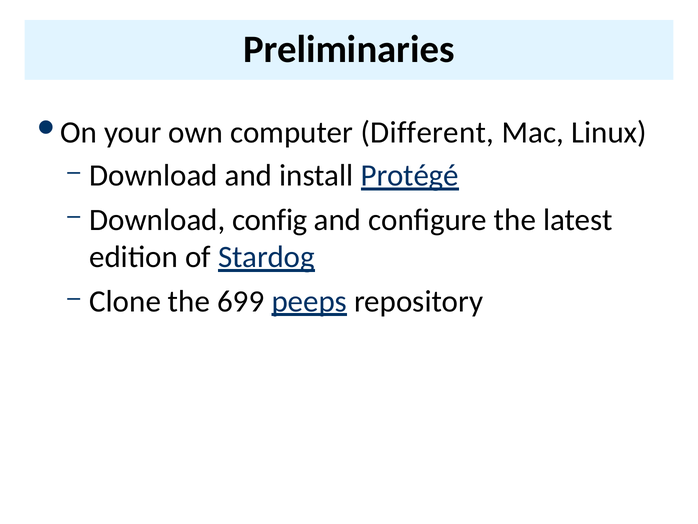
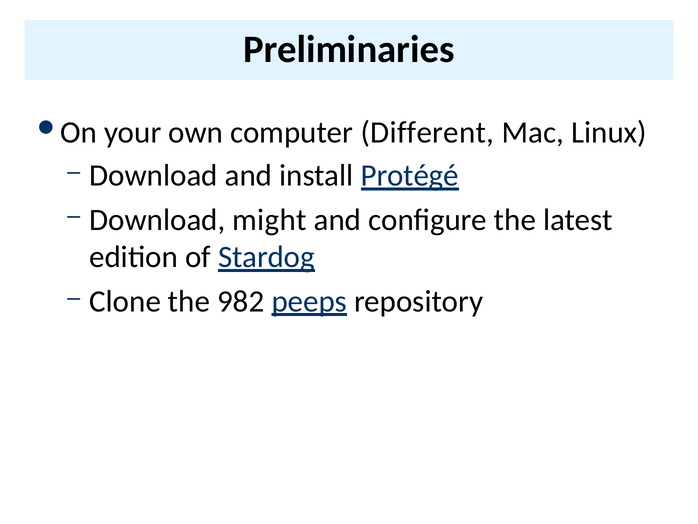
config: config -> might (269, 220)
699: 699 -> 982 (241, 301)
